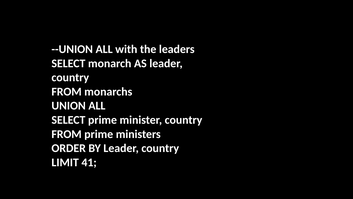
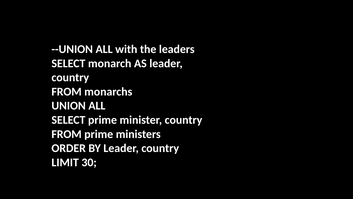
41: 41 -> 30 (89, 162)
